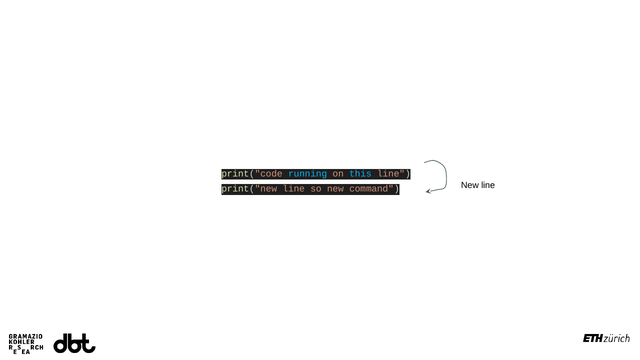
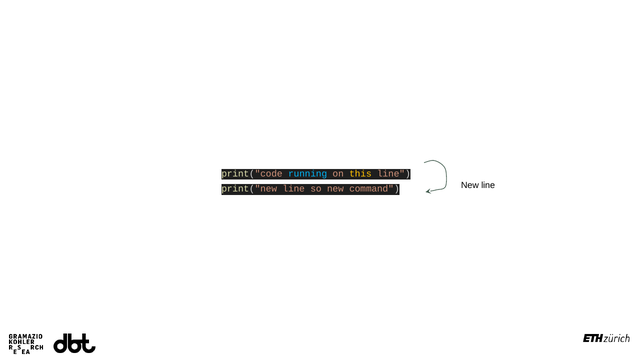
this colour: light blue -> yellow (360, 174)
